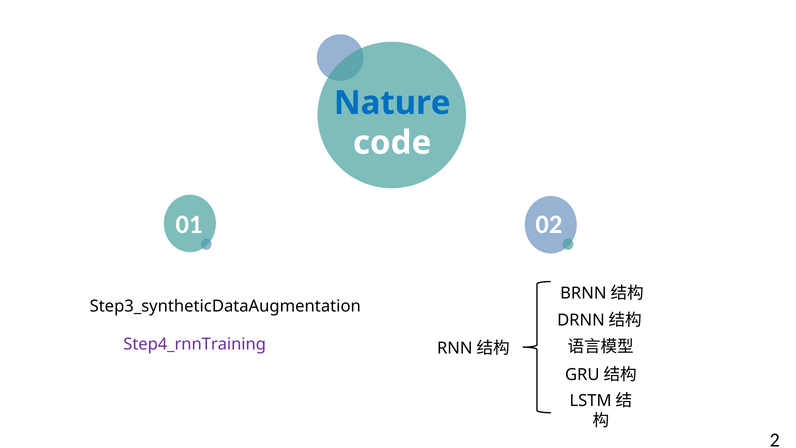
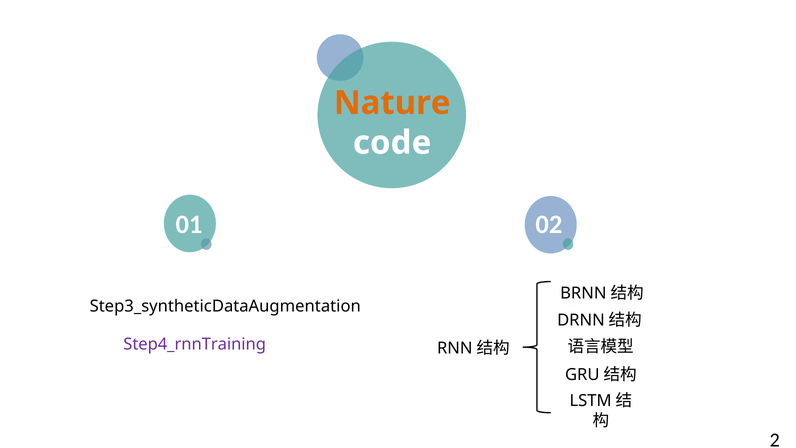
Nature colour: blue -> orange (392, 103)
